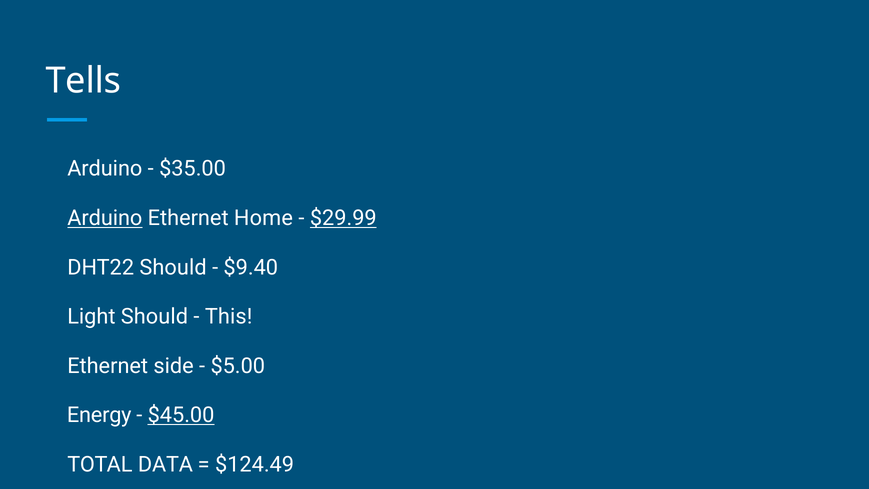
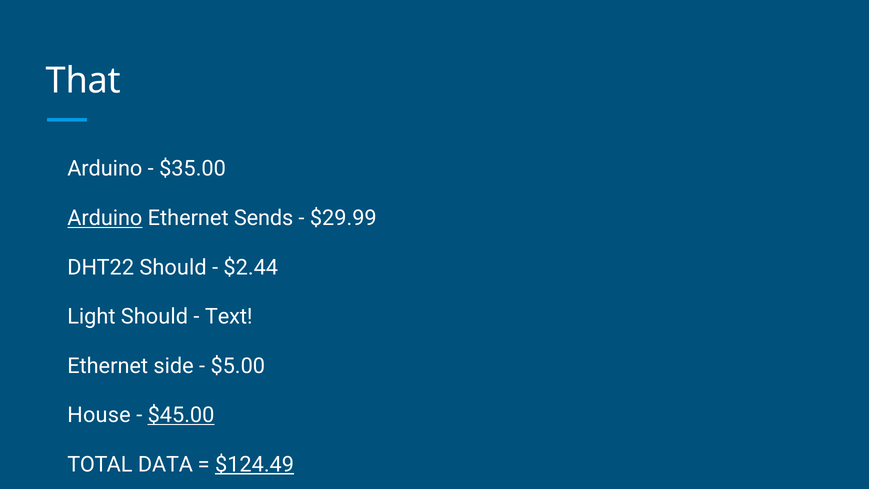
Tells: Tells -> That (83, 81)
Home: Home -> Sends (264, 218)
$29.99 underline: present -> none (343, 218)
$9.40: $9.40 -> $2.44 (251, 267)
This: This -> Text (229, 317)
Energy: Energy -> House (99, 415)
$124.49 underline: none -> present (255, 464)
